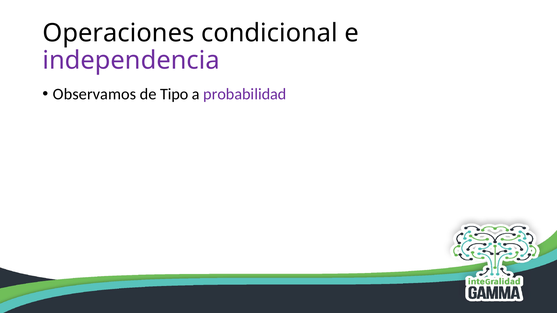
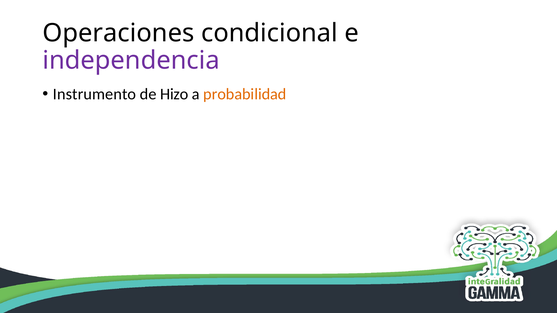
Observamos: Observamos -> Instrumento (95, 94)
Tipo: Tipo -> Hizo (174, 94)
probabilidad colour: purple -> orange (245, 94)
